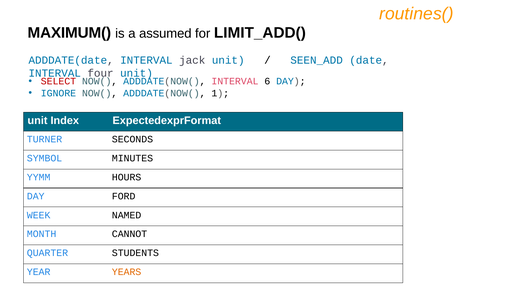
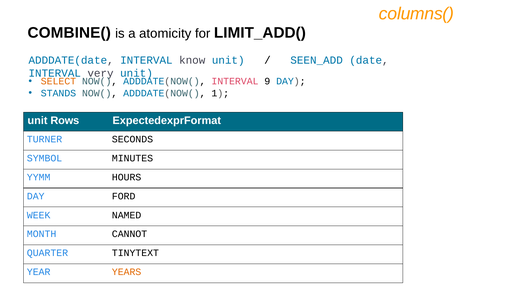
routines(: routines( -> columns( (417, 14)
MAXIMUM(: MAXIMUM( -> COMBINE( (69, 33)
assumed: assumed -> atomicity (165, 33)
jack: jack -> know (192, 60)
four: four -> very (101, 73)
SELECT colour: red -> orange (58, 81)
6: 6 -> 9 (267, 81)
IGNORE: IGNORE -> STANDS (58, 93)
Index: Index -> Rows (65, 121)
STUDENTS: STUDENTS -> TINYTEXT (135, 253)
